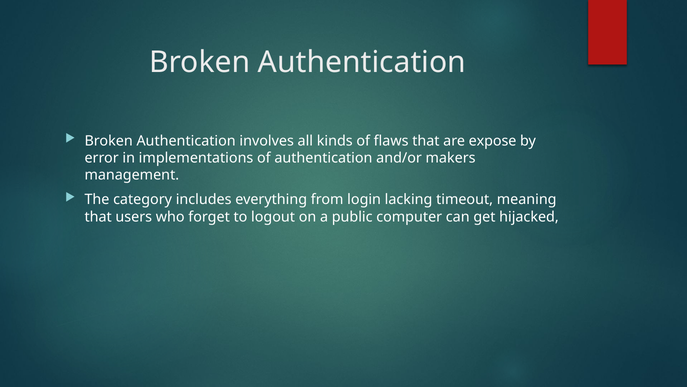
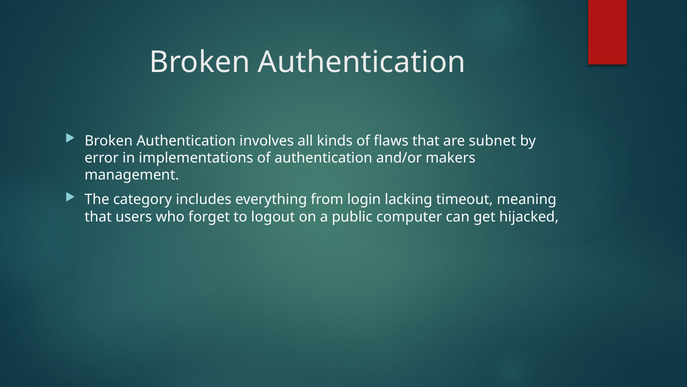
expose: expose -> subnet (492, 141)
